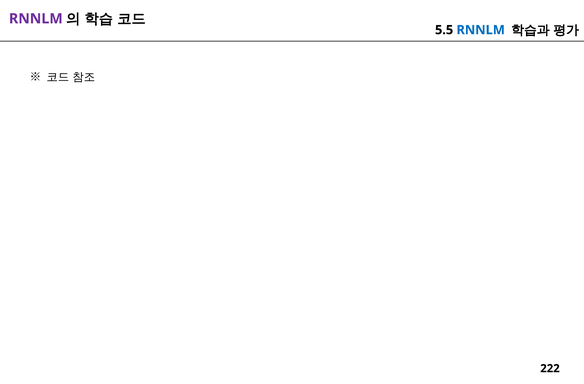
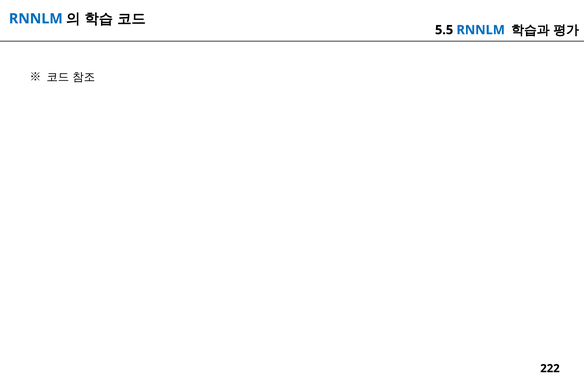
RNNLM colour: purple -> blue (36, 19)
